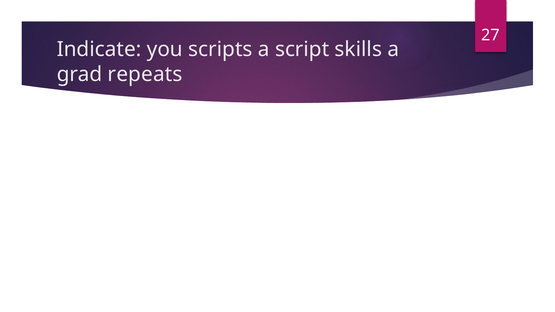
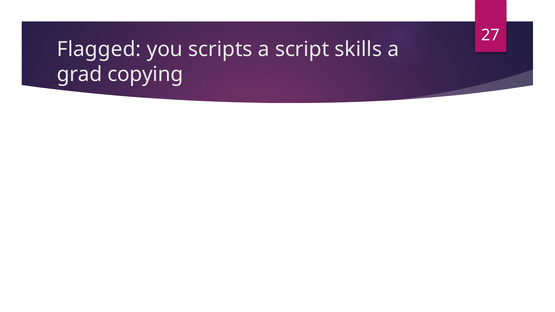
Indicate: Indicate -> Flagged (99, 49)
repeats: repeats -> copying (145, 74)
